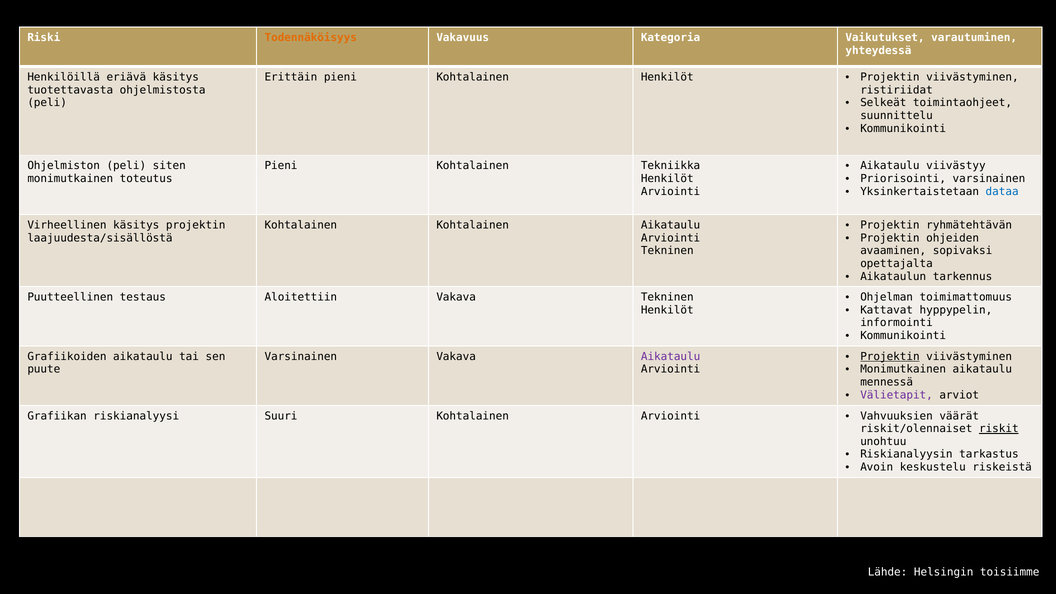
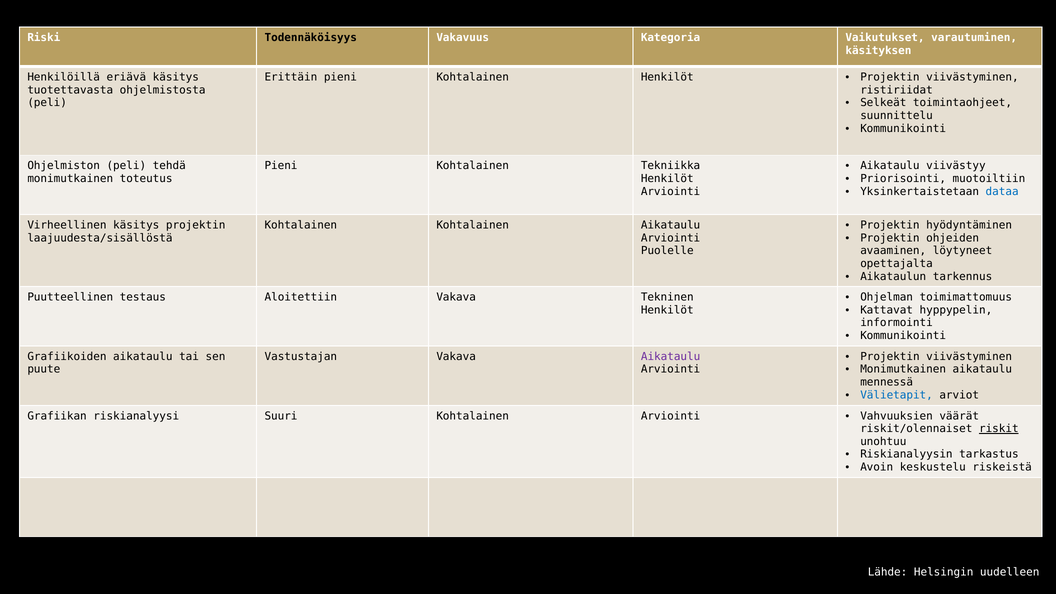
Todennäköisyys colour: orange -> black (311, 38)
yhteydessä: yhteydessä -> käsityksen (878, 50)
siten: siten -> tehdä (169, 166)
Priorisointi varsinainen: varsinainen -> muotoiltiin (989, 179)
ryhmätehtävän: ryhmätehtävän -> hyödyntäminen (969, 225)
Tekninen: Tekninen -> Puolelle (667, 251)
sopivaksi: sopivaksi -> löytyneet (963, 251)
Projektin underline: present -> none (890, 357)
Varsinainen: Varsinainen -> Vastustajan (301, 357)
Välietapit colour: purple -> blue (897, 395)
toisiimme: toisiimme -> uudelleen (1010, 572)
